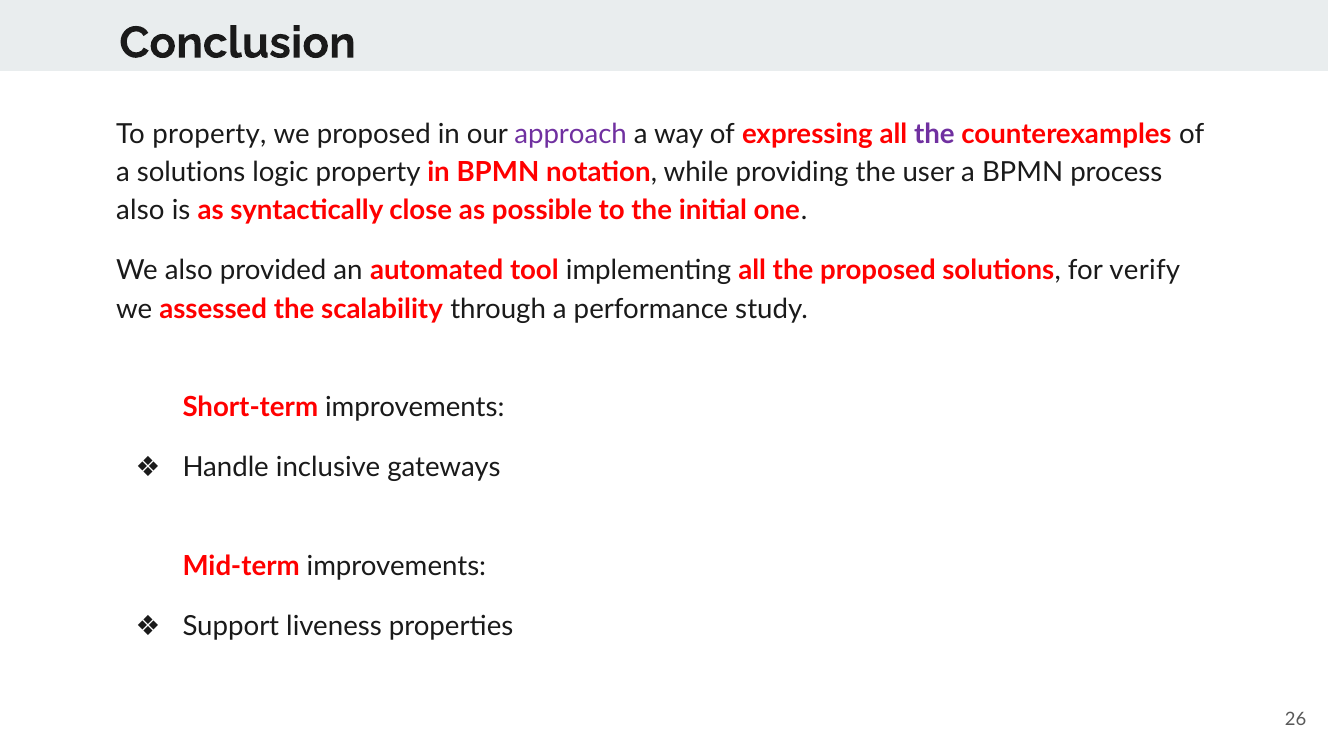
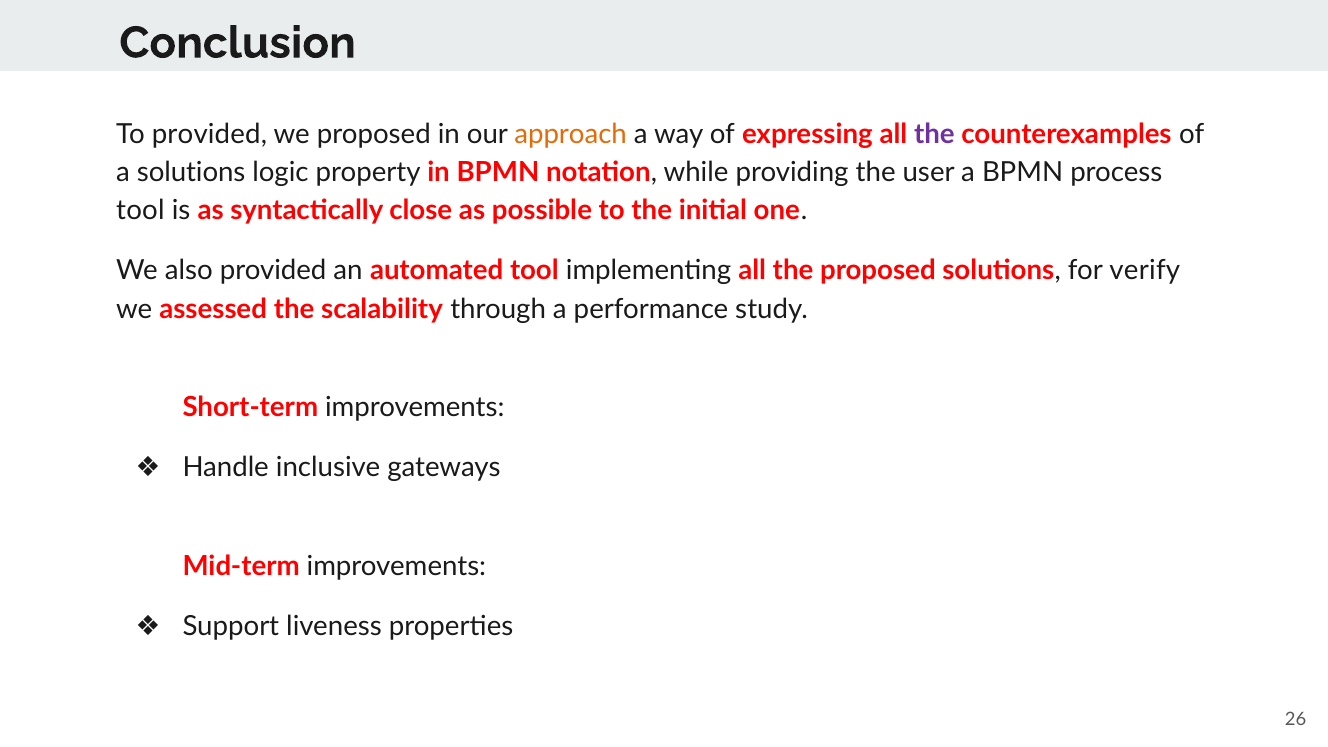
To property: property -> provided (209, 134)
approach colour: purple -> orange (571, 134)
also: also -> tool (140, 211)
